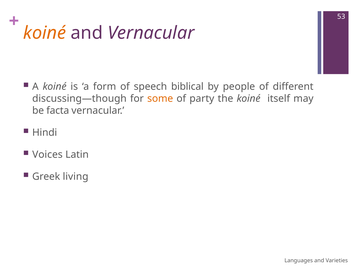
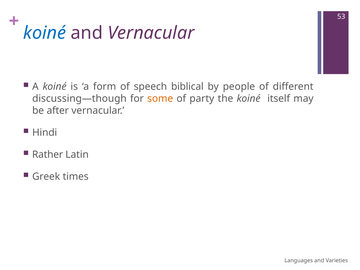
koiné colour: orange -> blue (45, 33)
facta: facta -> after (58, 111)
Voices: Voices -> Rather (48, 155)
living: living -> times (76, 177)
